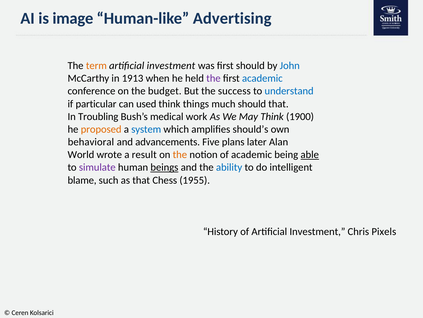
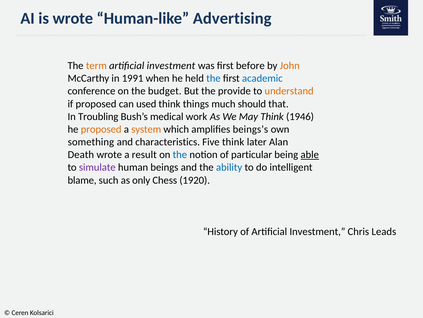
is image: image -> wrote (73, 18)
first should: should -> before (250, 66)
John colour: blue -> orange (290, 66)
1913: 1913 -> 1991 (133, 78)
the colour: purple -> blue (213, 78)
success: success -> provide (234, 91)
understand colour: blue -> orange (289, 91)
if particular: particular -> proposed (96, 104)
1900: 1900 -> 1946 (300, 116)
system colour: blue -> orange (146, 129)
should’s: should’s -> beings’s (250, 129)
behavioral: behavioral -> something (91, 142)
advancements: advancements -> characteristics (168, 142)
Five plans: plans -> think (233, 142)
World: World -> Death (81, 154)
the colour: orange -> blue (180, 154)
of academic: academic -> particular (252, 154)
beings underline: present -> none (164, 167)
as that: that -> only (141, 180)
1955: 1955 -> 1920 (195, 180)
Pixels: Pixels -> Leads (384, 231)
